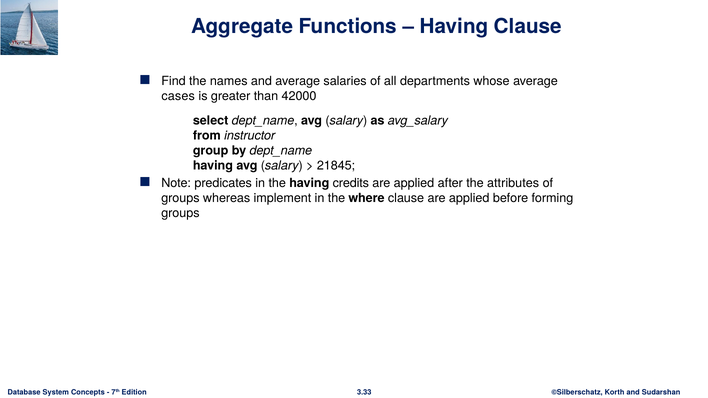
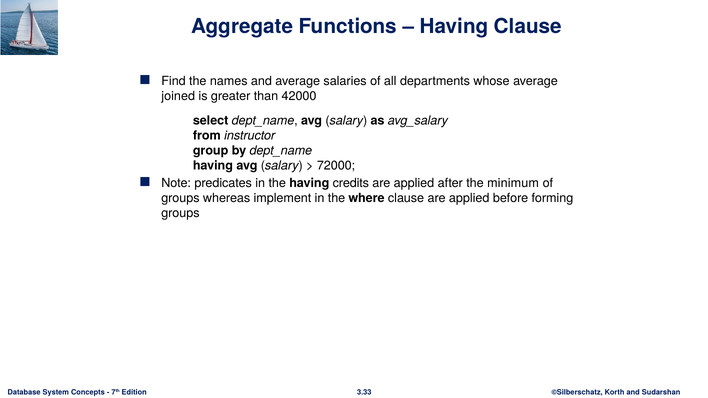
cases: cases -> joined (178, 96)
21845: 21845 -> 72000 (336, 166)
attributes: attributes -> minimum (513, 183)
